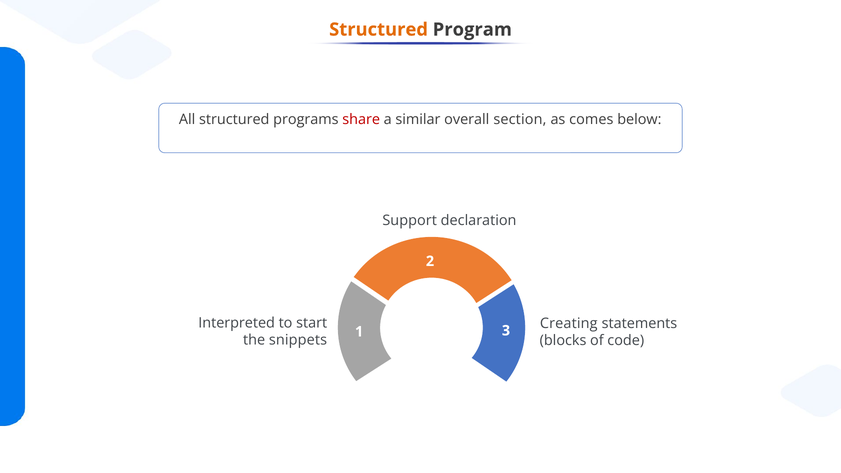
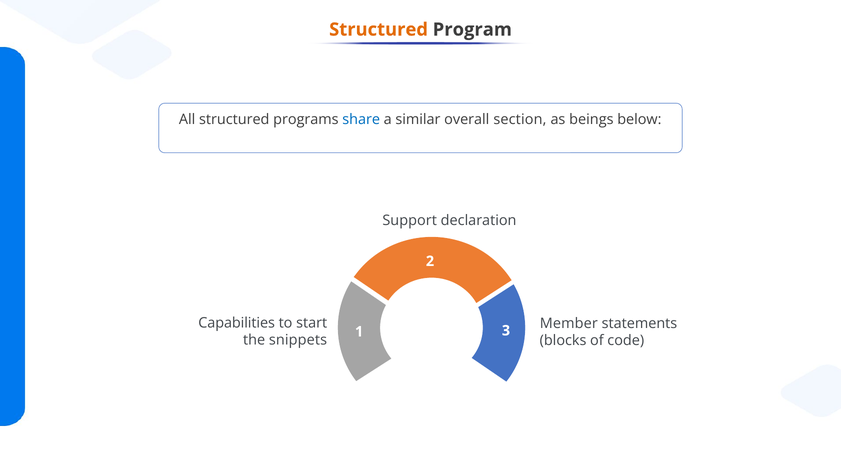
share colour: red -> blue (361, 120)
comes: comes -> beings (591, 120)
Interpreted: Interpreted -> Capabilities (237, 323)
Creating: Creating -> Member (569, 323)
